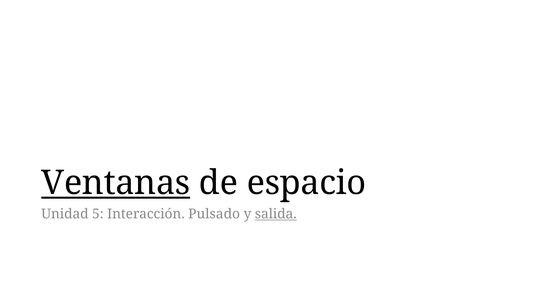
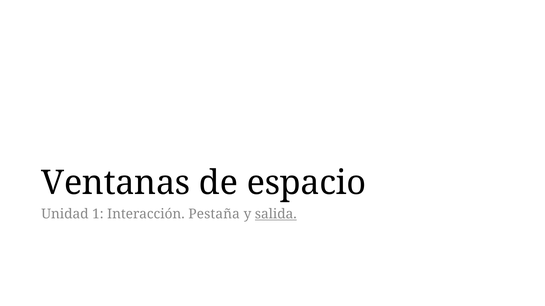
Ventanas underline: present -> none (116, 183)
5: 5 -> 1 (98, 214)
Pulsado: Pulsado -> Pestaña (214, 214)
